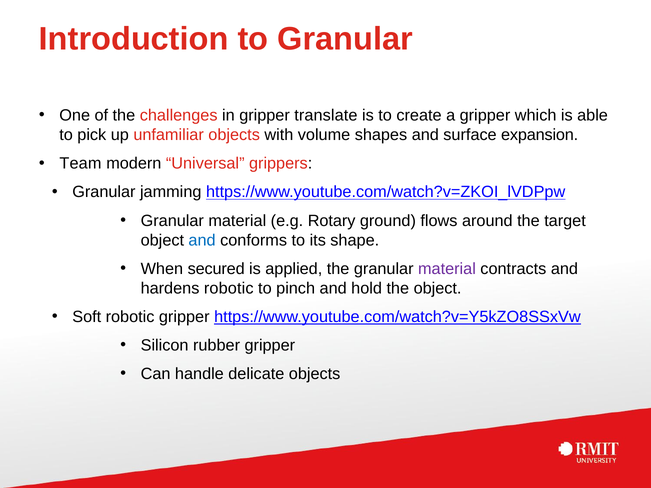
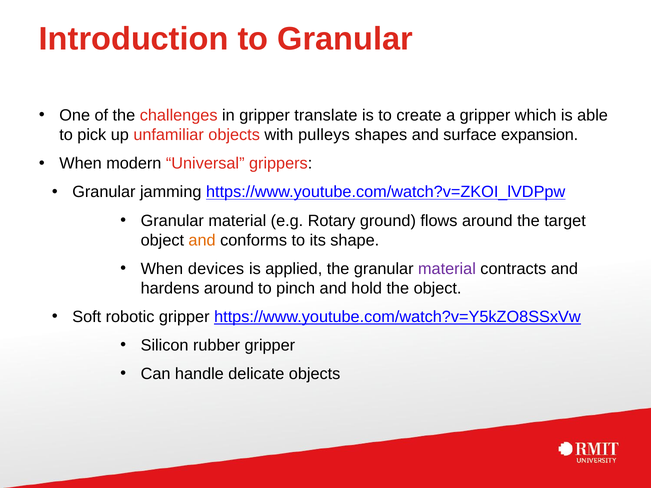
volume: volume -> pulleys (324, 135)
Team: Team -> When (81, 164)
and colour: blue -> orange (202, 240)
secured: secured -> devices (216, 269)
hardens robotic: robotic -> around (229, 288)
